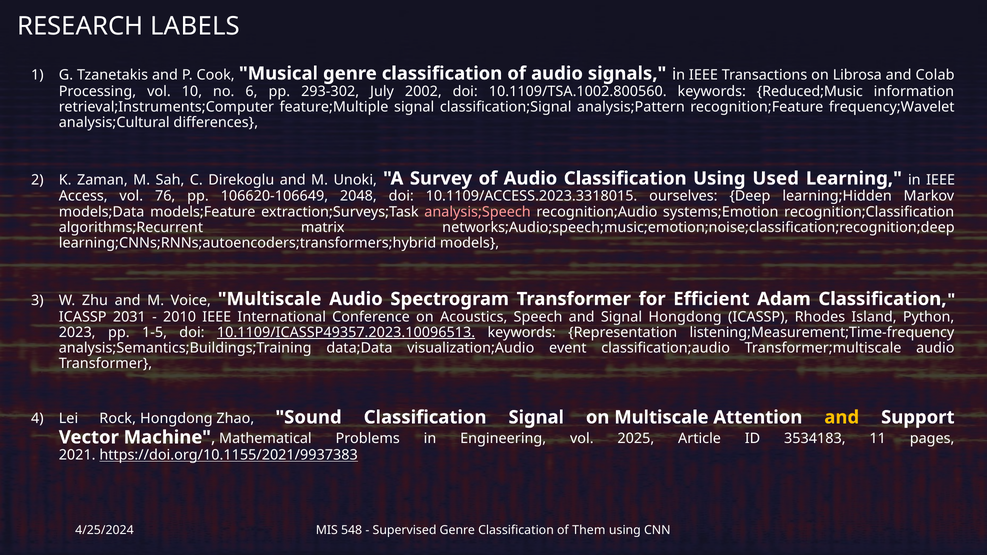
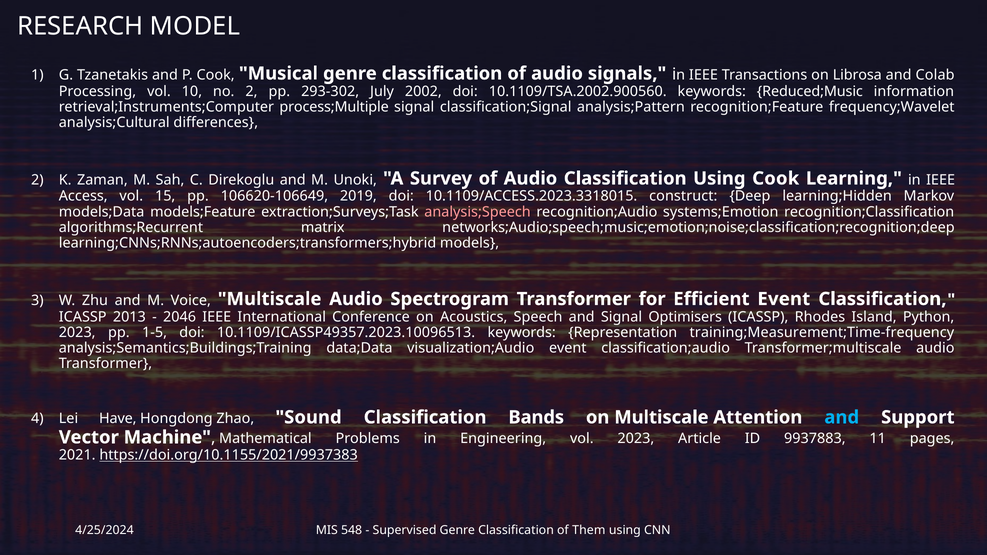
LABELS: LABELS -> MODEL (195, 26)
no 6: 6 -> 2 (252, 91)
10.1109/TSA.1002.800560: 10.1109/TSA.1002.800560 -> 10.1109/TSA.2002.900560 (578, 91)
feature;Multiple: feature;Multiple -> process;Multiple (334, 107)
Using Used: Used -> Cook (776, 179)
76: 76 -> 15 (165, 196)
2048: 2048 -> 2019 (358, 196)
ourselves: ourselves -> construct (683, 196)
Efficient Adam: Adam -> Event (784, 299)
2031: 2031 -> 2013 (129, 317)
2010: 2010 -> 2046 (180, 317)
Signal Hongdong: Hongdong -> Optimisers (685, 317)
10.1109/ICASSP49357.2023.10096513 underline: present -> none (346, 332)
listening;Measurement;Time-frequency: listening;Measurement;Time-frequency -> training;Measurement;Time-frequency (822, 332)
Rock: Rock -> Have (118, 419)
Classification Signal: Signal -> Bands (536, 417)
and colour: yellow -> light blue (842, 417)
vol 2025: 2025 -> 2023 (636, 439)
3534183: 3534183 -> 9937883 (815, 439)
